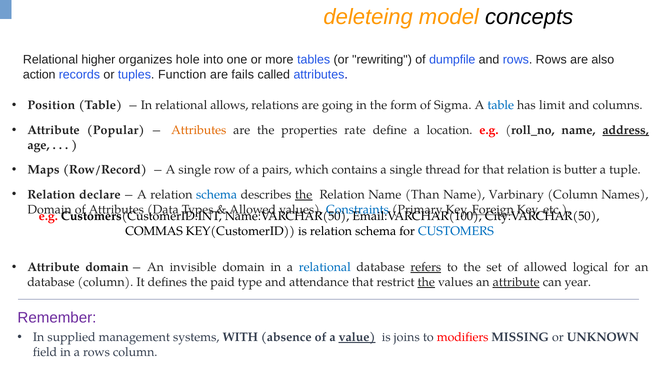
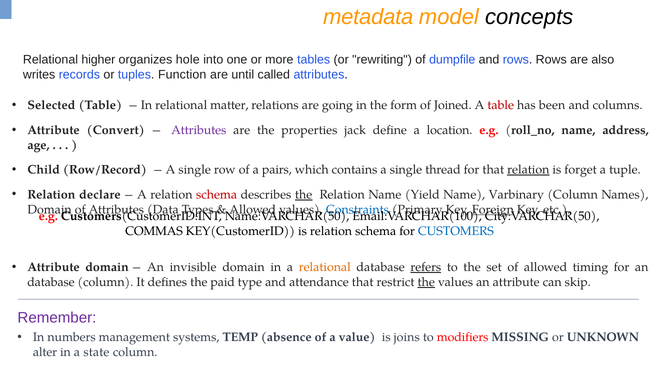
deleteing: deleteing -> metadata (368, 17)
action: action -> writes (39, 74)
fails: fails -> until (243, 74)
Position: Position -> Selected (51, 105)
allows: allows -> matter (229, 105)
Sigma: Sigma -> Joined (453, 105)
table colour: blue -> red (501, 105)
limit: limit -> been (552, 105)
Popular: Popular -> Convert (116, 130)
Attributes colour: orange -> purple (199, 130)
rate: rate -> jack (355, 130)
address underline: present -> none (626, 130)
Maps: Maps -> Child (44, 170)
relation underline: none -> present (528, 170)
butter: butter -> forget (581, 170)
schema colour: blue -> red (217, 194)
Than: Than -> Yield (422, 194)
relational colour: blue -> orange (325, 267)
logical: logical -> timing (590, 267)
attribute underline: present -> none (516, 282)
year: year -> skip (578, 282)
supplied: supplied -> numbers (72, 337)
WITH: WITH -> TEMP (240, 337)
value underline: present -> none (357, 337)
field: field -> alter (45, 352)
a rows: rows -> state (96, 352)
